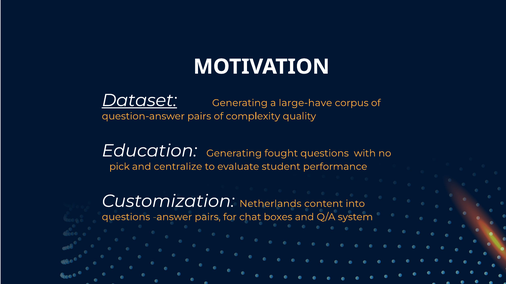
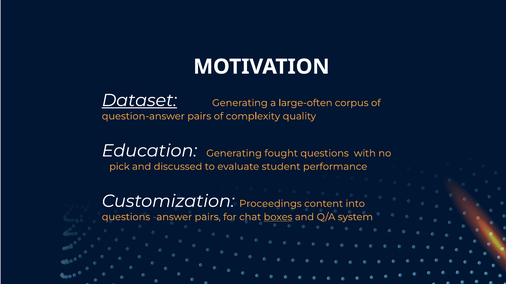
large-have: large-have -> large-often (305, 103)
centralize: centralize -> discussed (178, 167)
Netherlands: Netherlands -> Proceedings (270, 204)
boxes underline: none -> present (278, 217)
